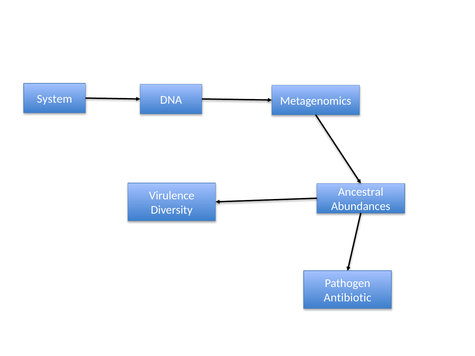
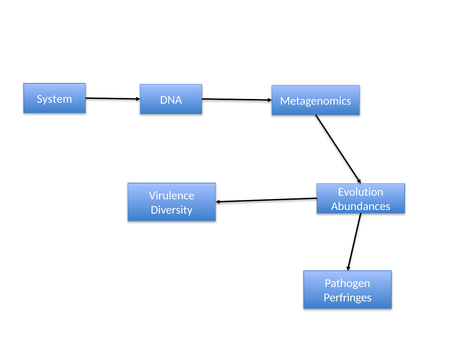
Ancestral: Ancestral -> Evolution (361, 192)
Antibiotic: Antibiotic -> Perfringes (348, 298)
